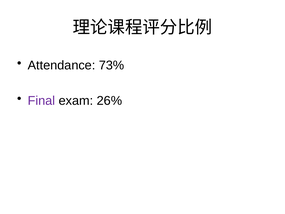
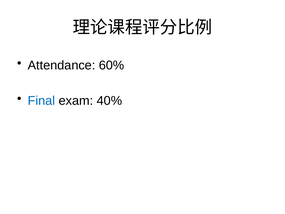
73%: 73% -> 60% (112, 65)
Final colour: purple -> blue (41, 101)
26%: 26% -> 40% (109, 101)
